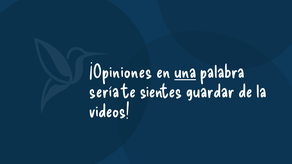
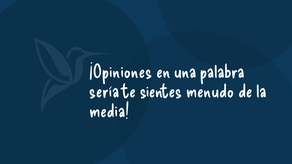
una underline: present -> none (185, 72)
guardar: guardar -> menudo (210, 92)
videos: videos -> media (109, 111)
